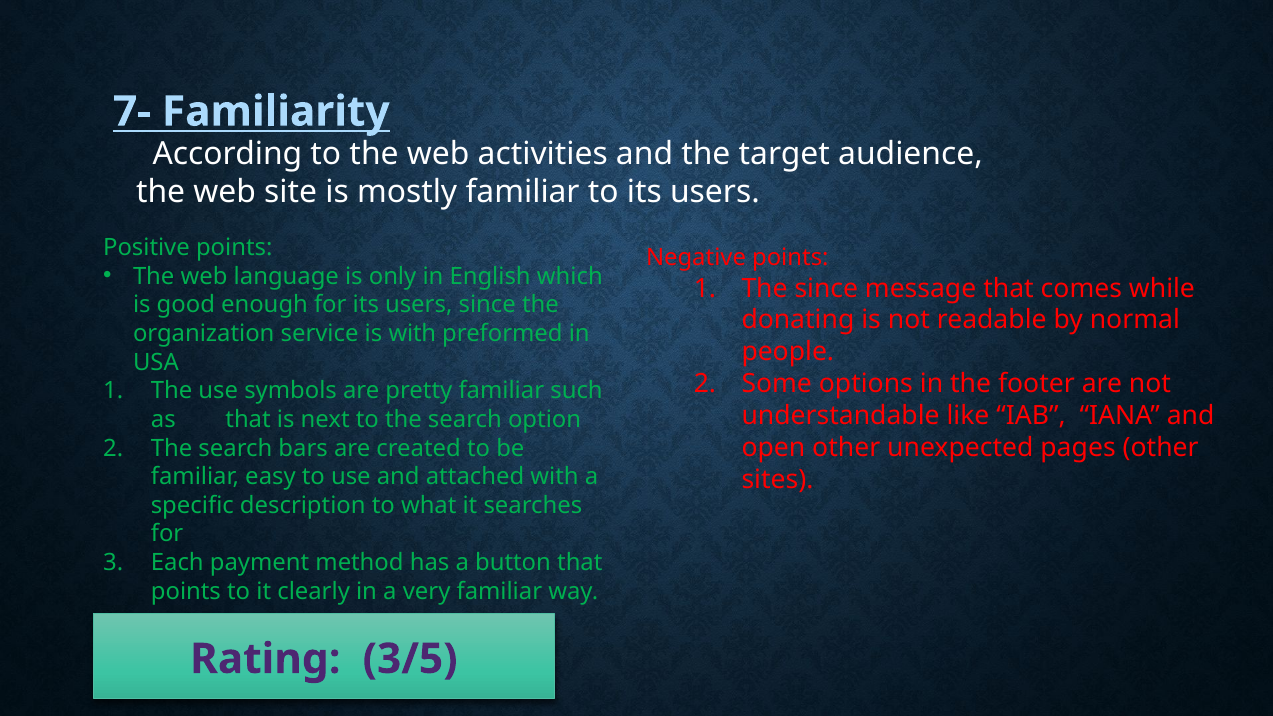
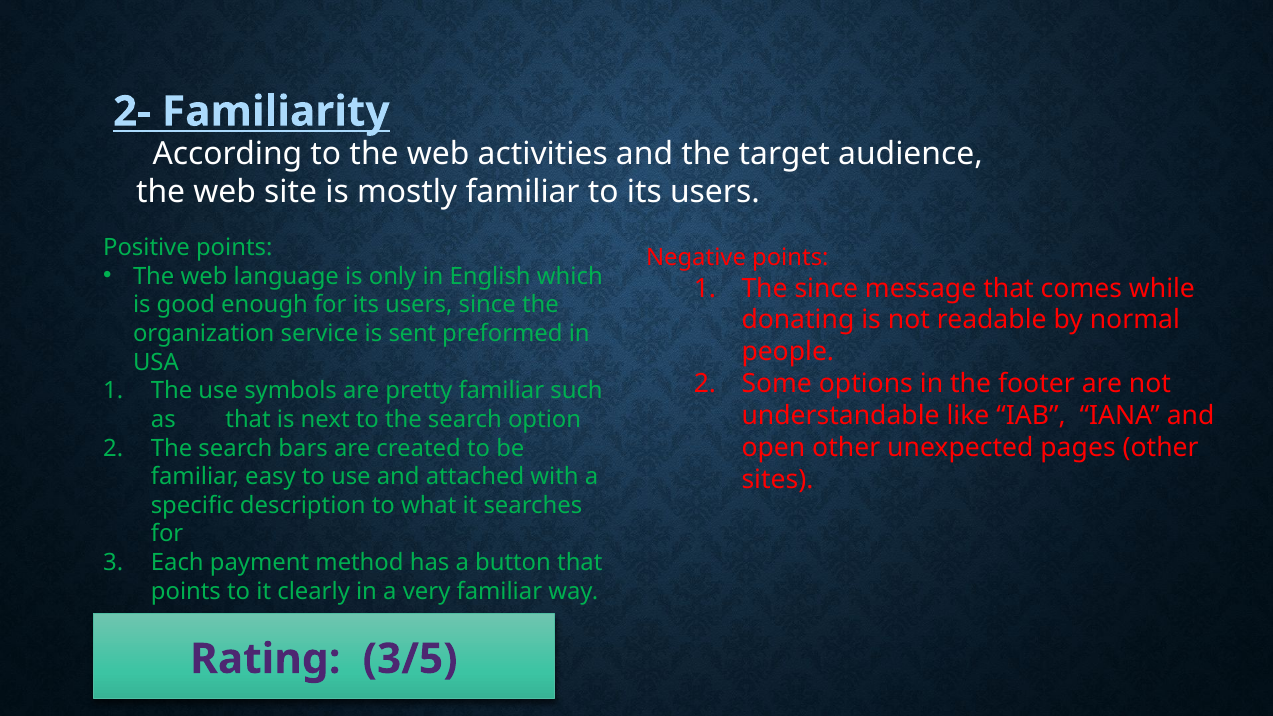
7-: 7- -> 2- (132, 112)
is with: with -> sent (412, 334)
